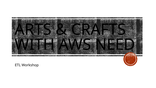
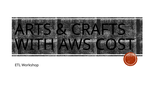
NEED: NEED -> COST (115, 45)
